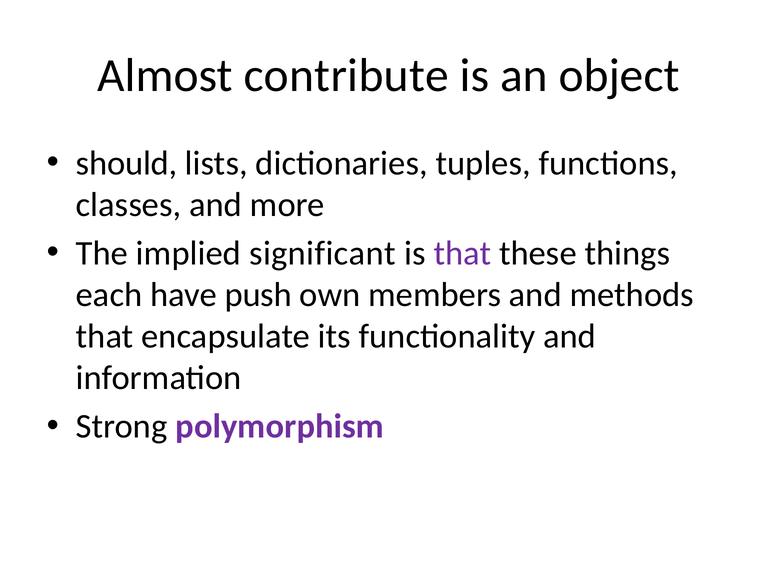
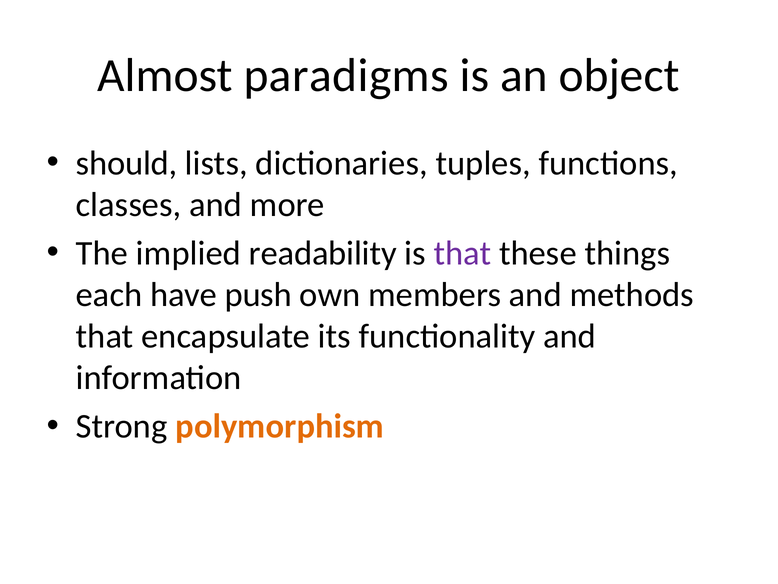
contribute: contribute -> paradigms (346, 75)
significant: significant -> readability (323, 253)
polymorphism colour: purple -> orange (280, 426)
